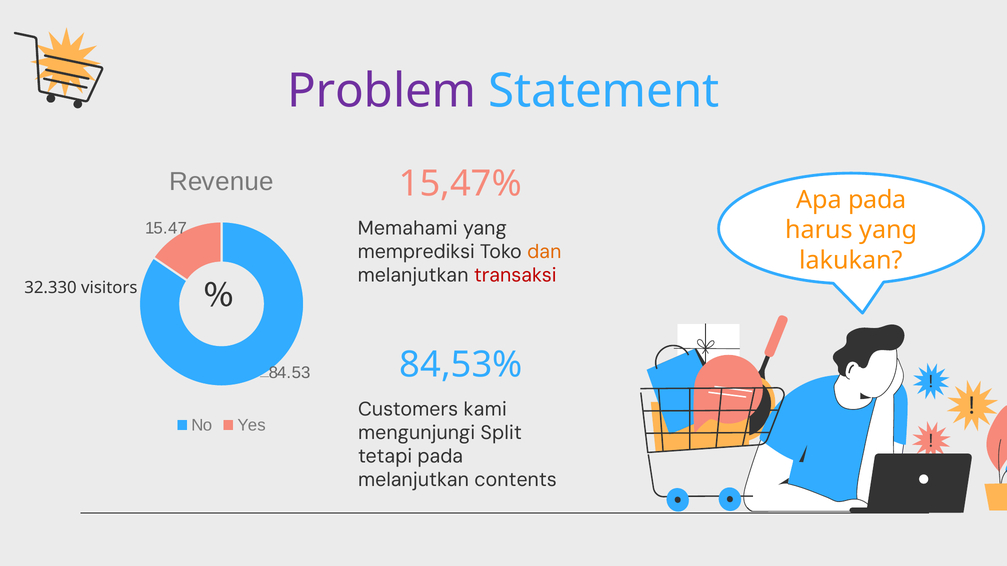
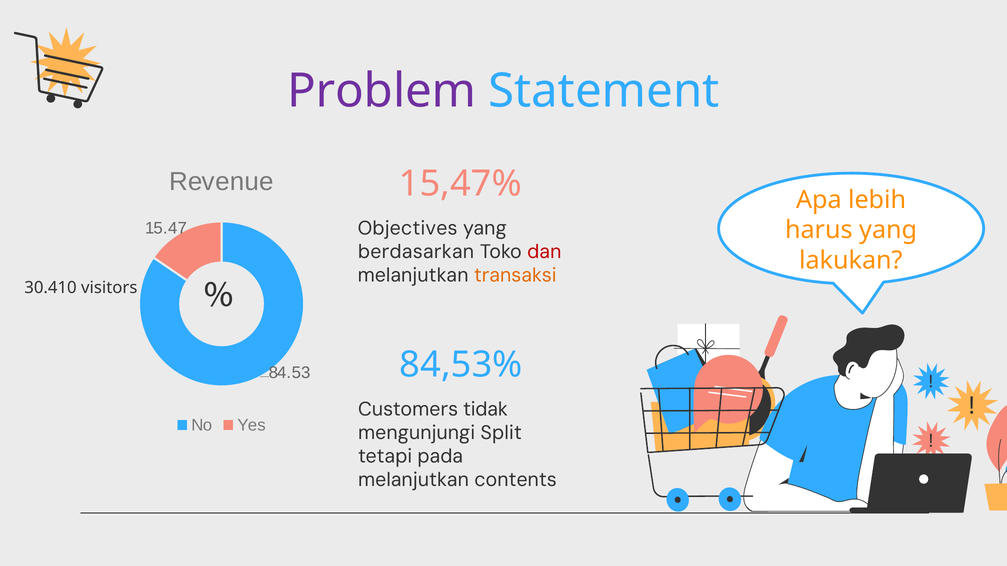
Apa pada: pada -> lebih (877, 200)
Memahami: Memahami -> Objectives (408, 228)
memprediksi: memprediksi -> berdasarkan (416, 252)
dan colour: orange -> red (544, 252)
transaksi colour: red -> orange (515, 275)
32.330: 32.330 -> 30.410 (51, 288)
kami: kami -> tidak (485, 409)
